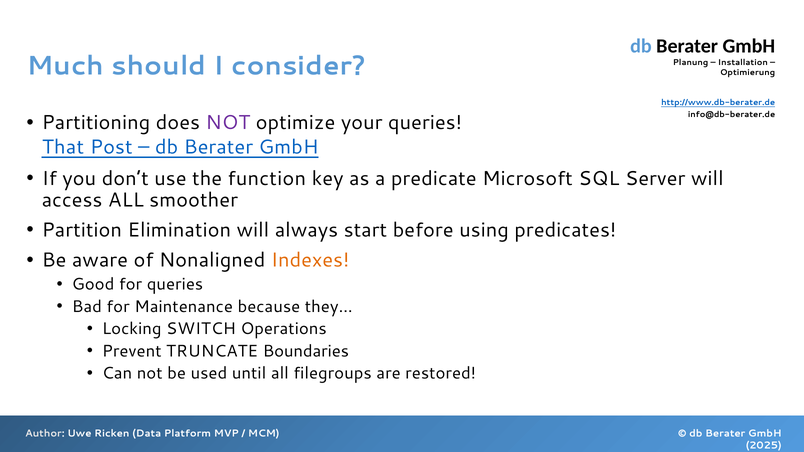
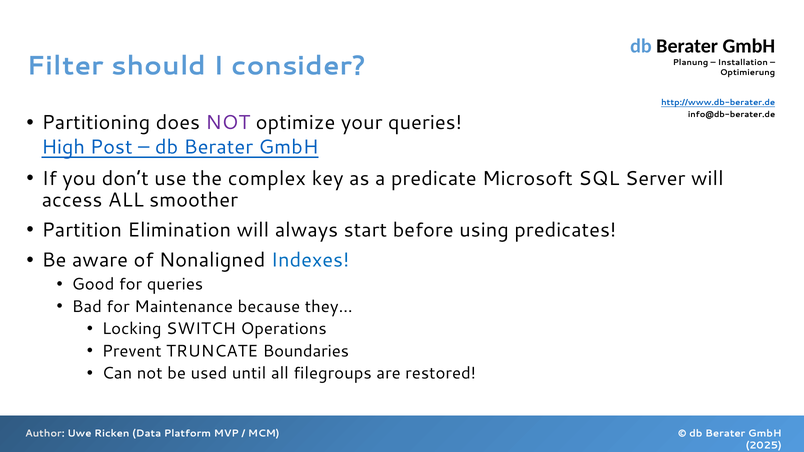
Much: Much -> Filter (65, 66)
That: That -> High (63, 147)
function: function -> complex (267, 178)
Indexes colour: orange -> blue (310, 260)
